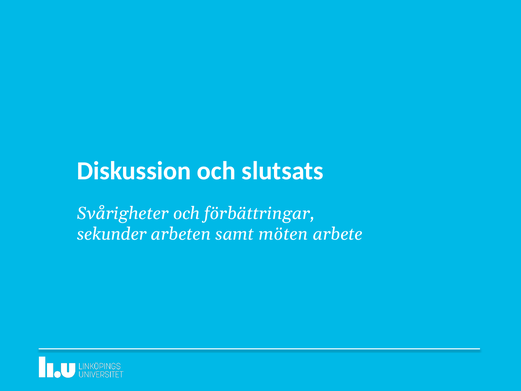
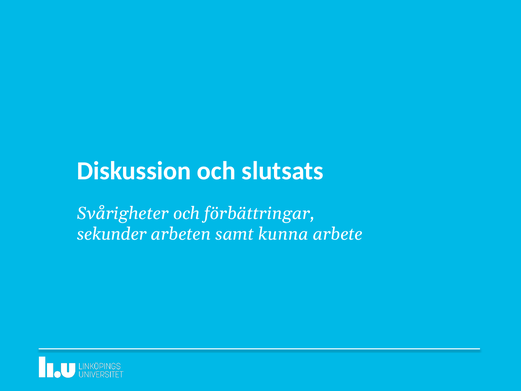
möten: möten -> kunna (283, 234)
